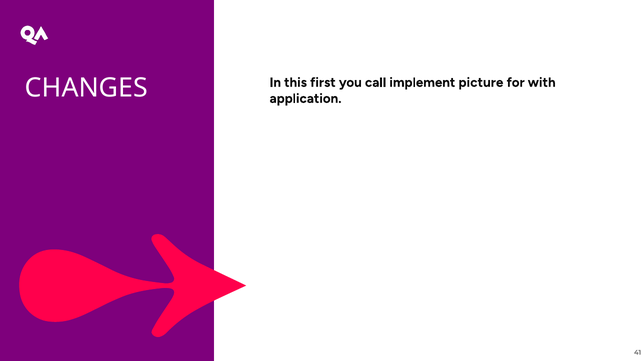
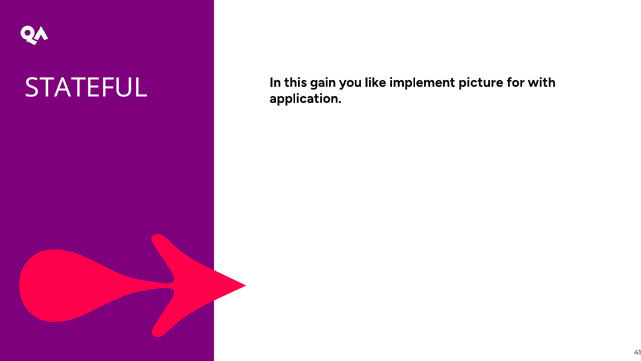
CHANGES: CHANGES -> STATEFUL (86, 88)
first: first -> gain (323, 82)
call: call -> like (376, 82)
